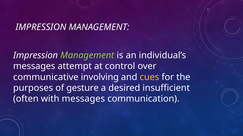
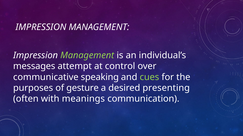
involving: involving -> speaking (100, 77)
cues colour: yellow -> light green (149, 77)
insufficient: insufficient -> presenting (166, 88)
with messages: messages -> meanings (83, 99)
